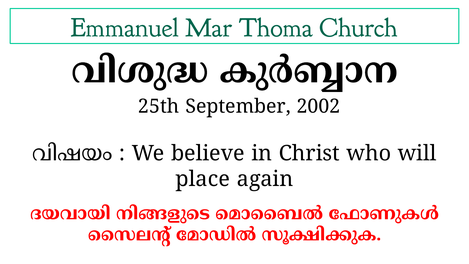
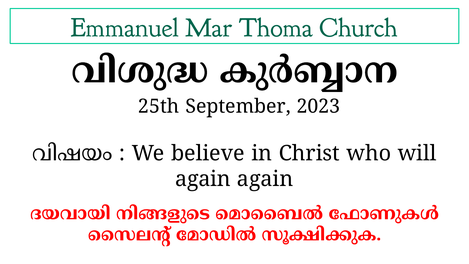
2002: 2002 -> 2023 (319, 106)
place: place -> again (203, 179)
